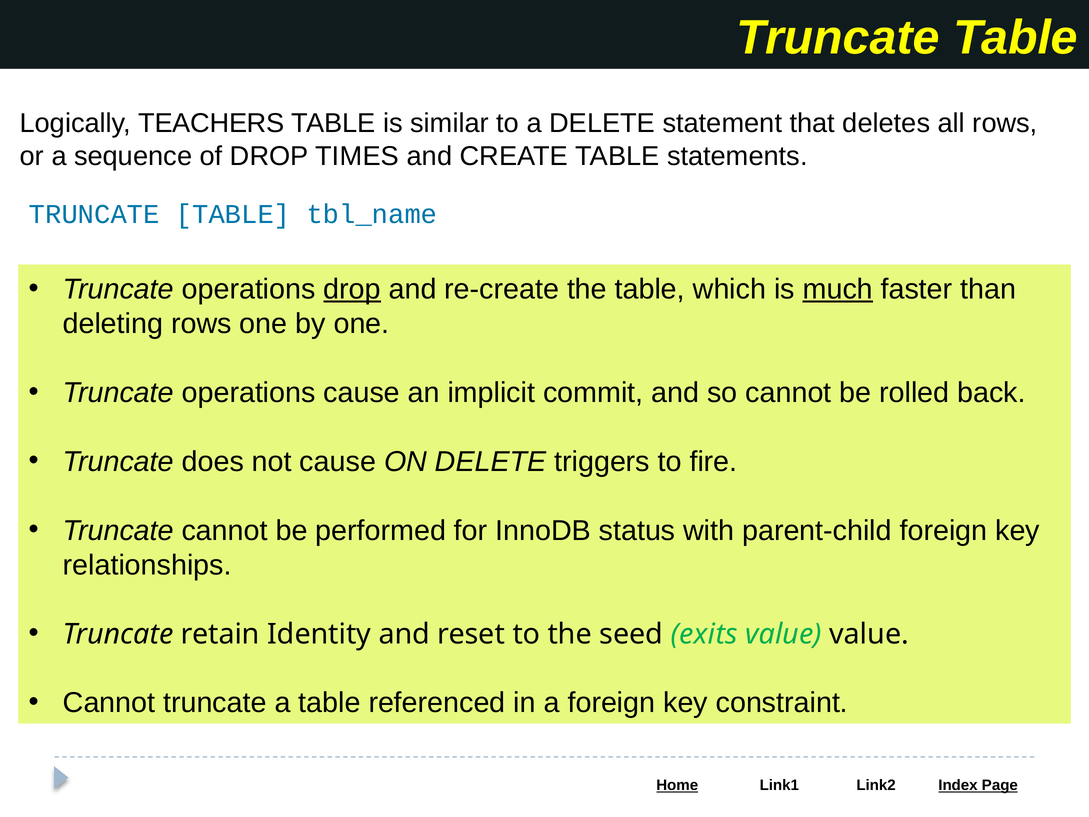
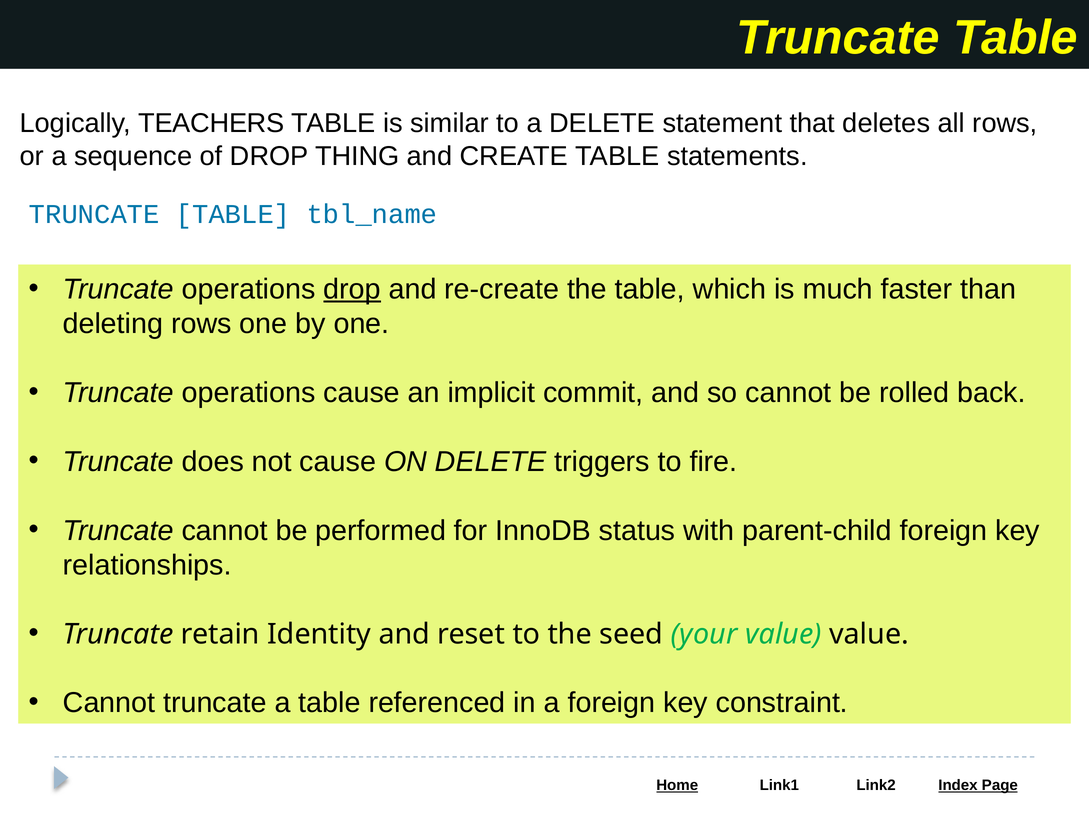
TIMES: TIMES -> THING (357, 156)
much underline: present -> none (838, 289)
exits: exits -> your (704, 634)
